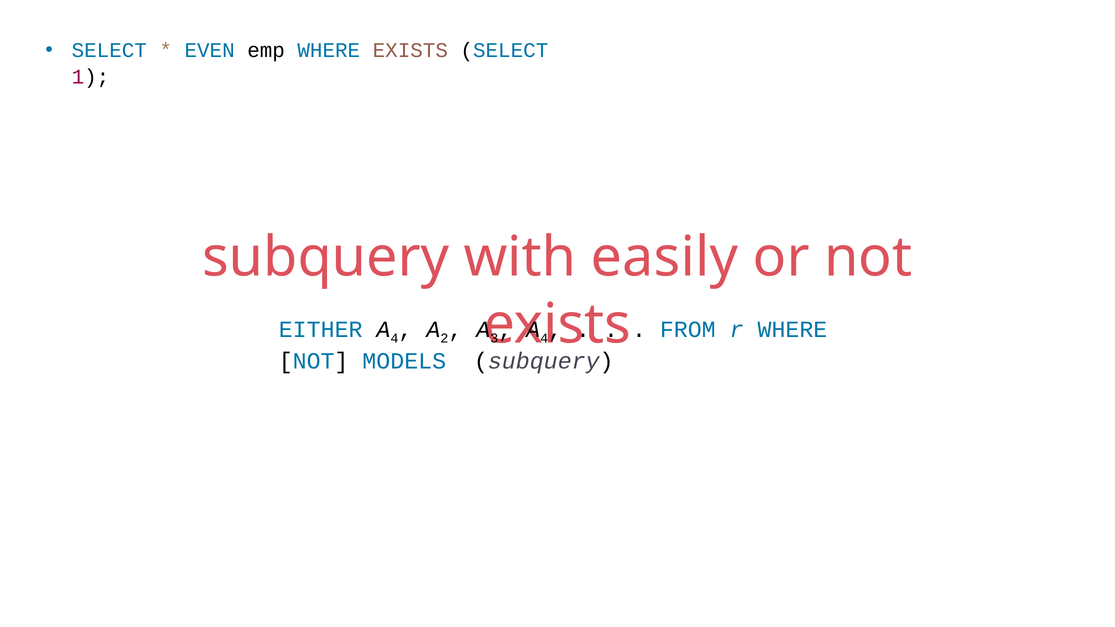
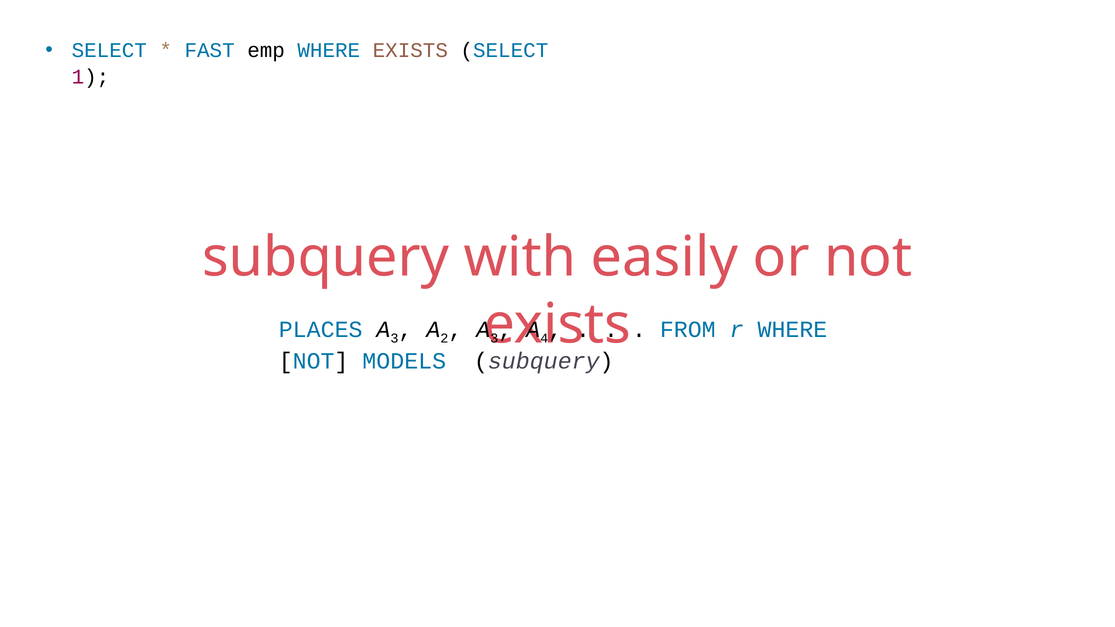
EVEN: EVEN -> FAST (210, 50)
EITHER: EITHER -> PLACES (321, 330)
4: 4 -> 3 (394, 339)
